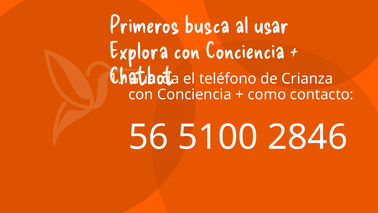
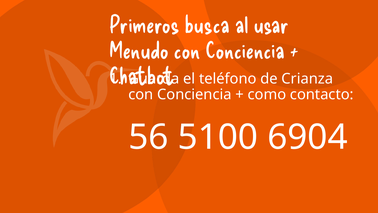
Explora: Explora -> Menudo (139, 51)
2846: 2846 -> 6904 (307, 137)
